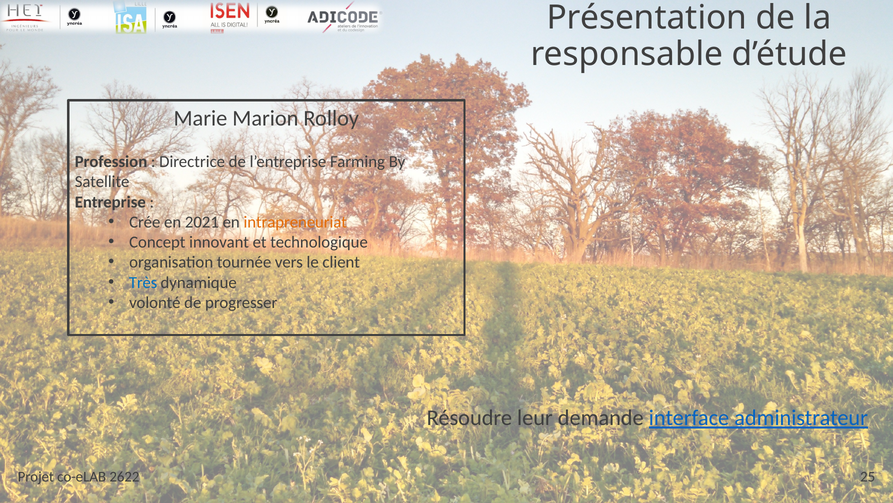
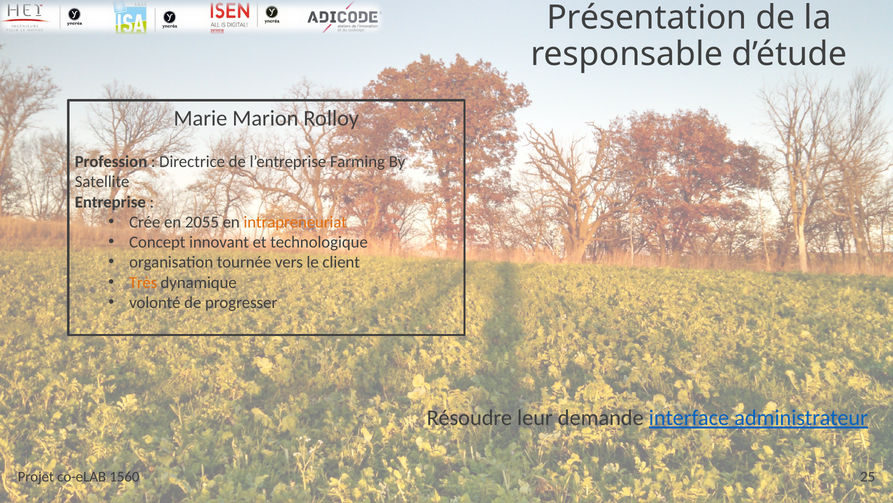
2021: 2021 -> 2055 (202, 222)
Très colour: blue -> orange (143, 282)
2622: 2622 -> 1560 (124, 476)
